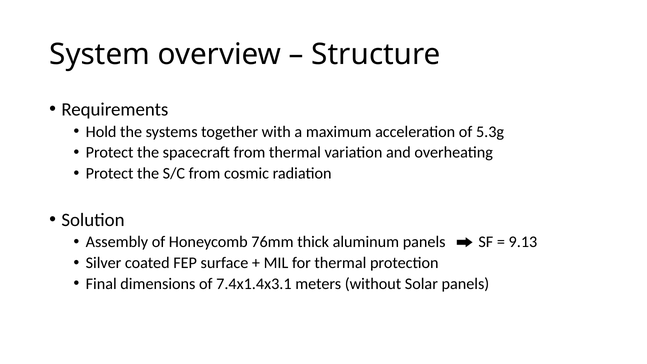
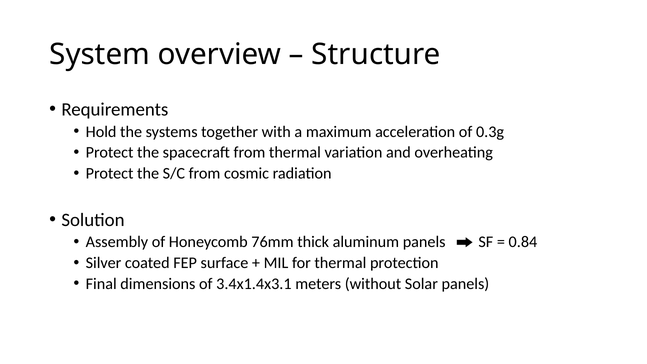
5.3g: 5.3g -> 0.3g (490, 132)
9.13: 9.13 -> 0.84 (523, 242)
7.4x1.4x3.1: 7.4x1.4x3.1 -> 3.4x1.4x3.1 (254, 284)
